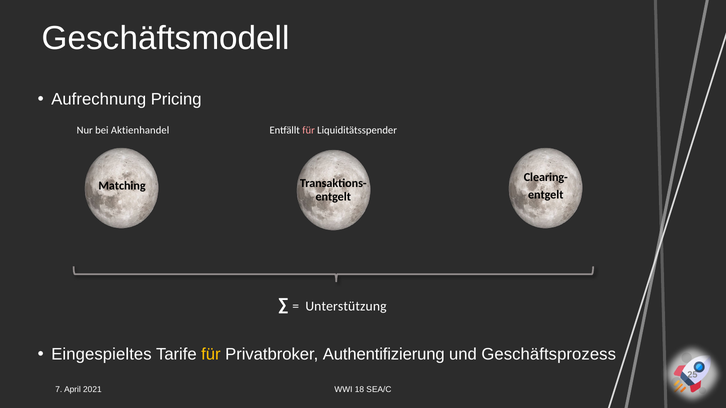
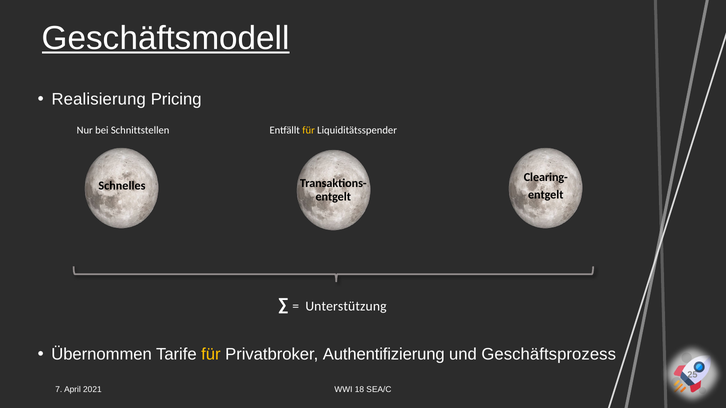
Geschäftsmodell underline: none -> present (166, 38)
Aufrechnung: Aufrechnung -> Realisierung (99, 99)
Aktienhandel: Aktienhandel -> Schnittstellen (140, 131)
für colour: pink -> yellow (309, 130)
Matching: Matching -> Schnelles (122, 186)
Eingespieltes: Eingespieltes -> Übernommen (102, 354)
